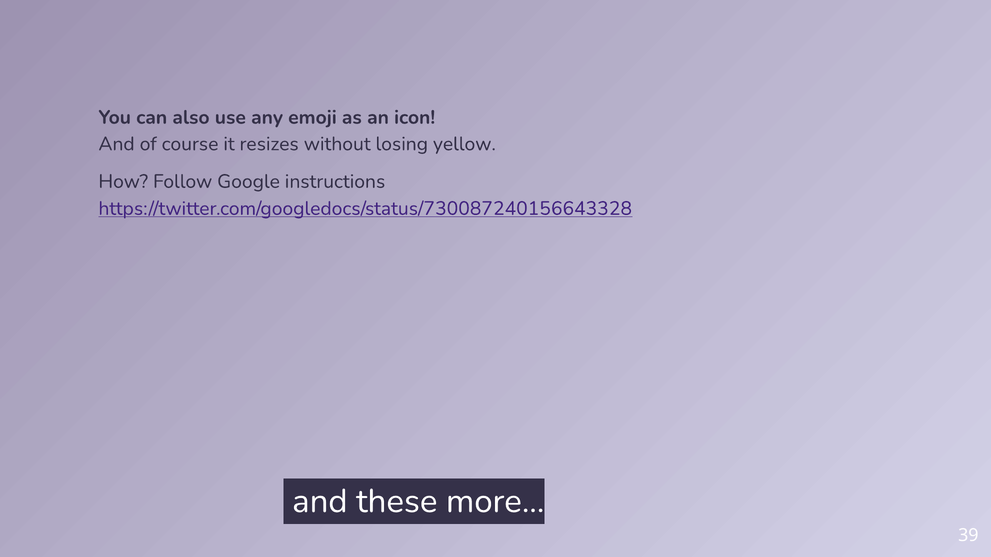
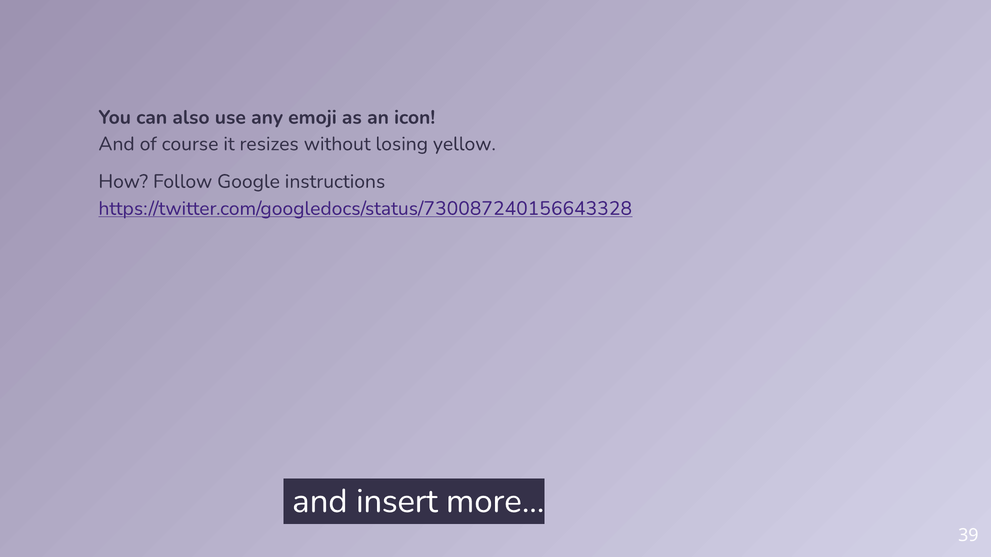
these: these -> insert (397, 502)
